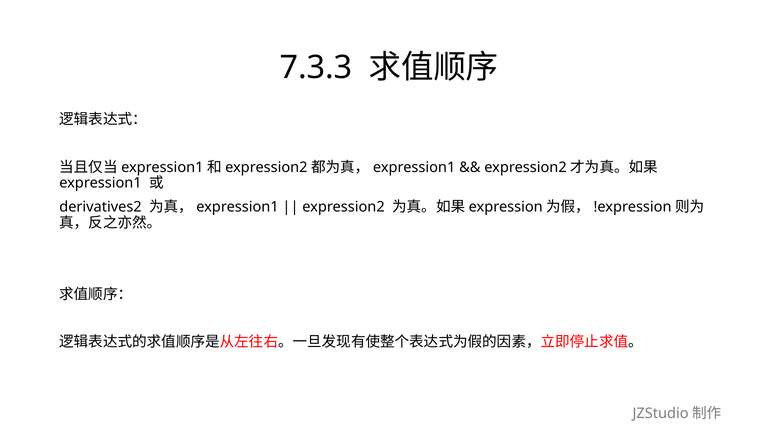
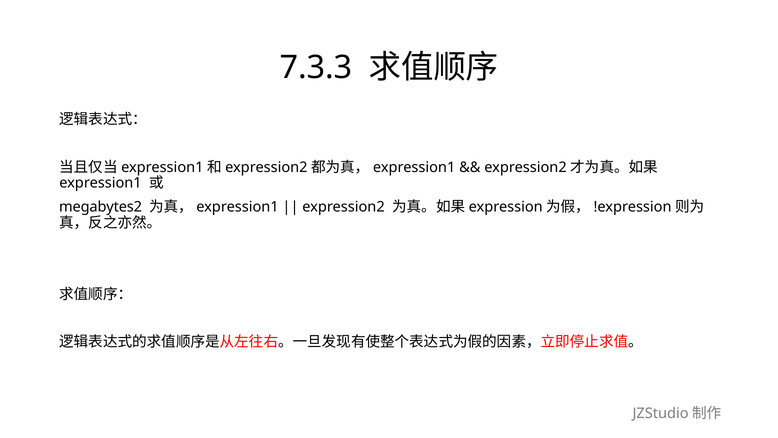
derivatives2: derivatives2 -> megabytes2 (101, 207)
